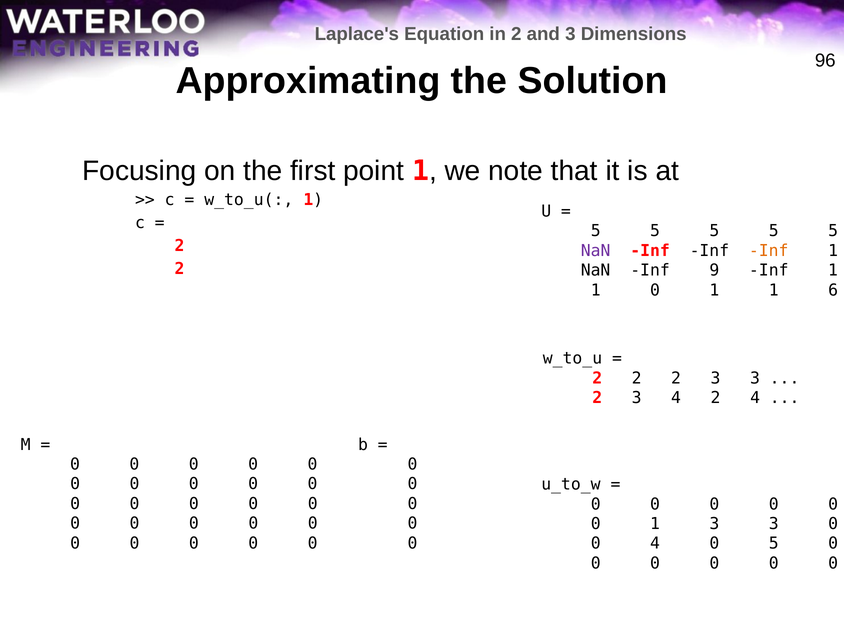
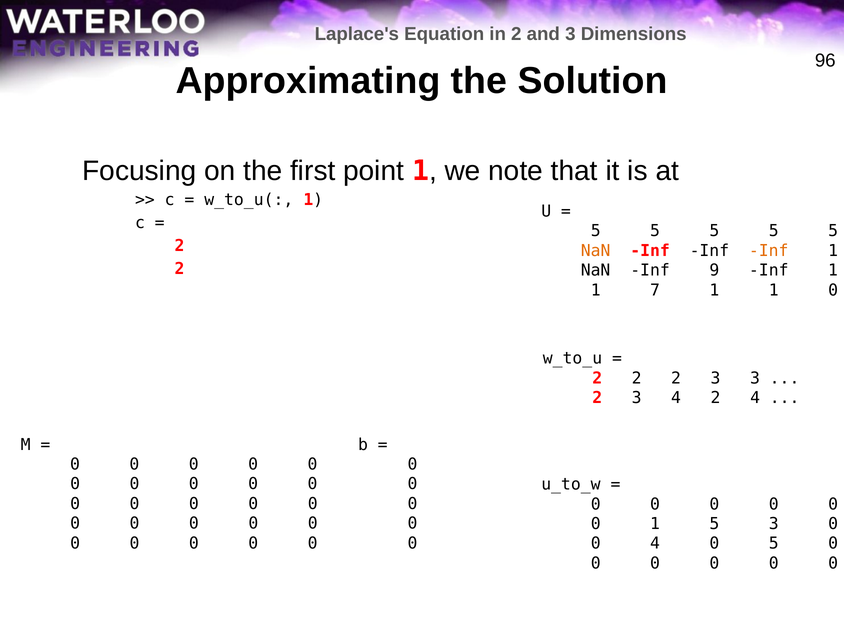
NaN colour: purple -> orange (596, 251)
1 0: 0 -> 7 (655, 290)
1 6: 6 -> 0 (833, 290)
1 3: 3 -> 5 (714, 524)
